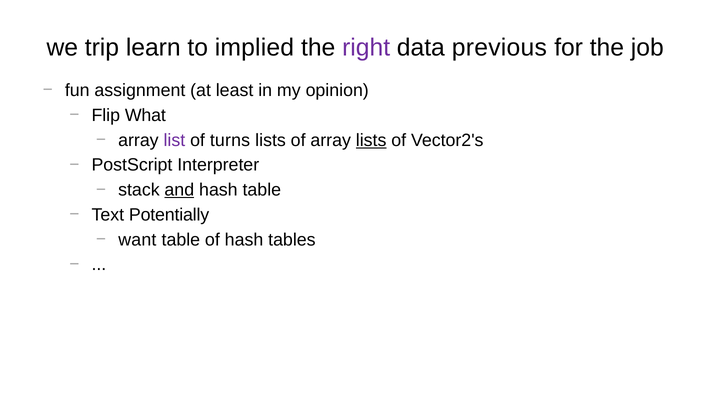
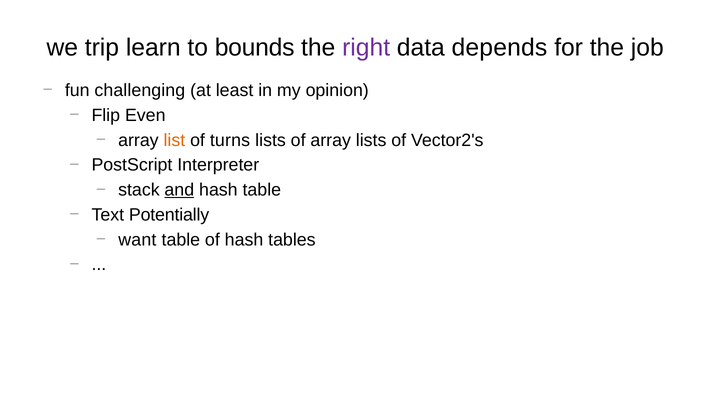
implied: implied -> bounds (255, 47)
previous: previous -> depends (499, 47)
assignment: assignment -> challenging (140, 90)
What: What -> Even (145, 115)
list colour: purple -> orange (174, 140)
lists underline: present -> none (371, 140)
